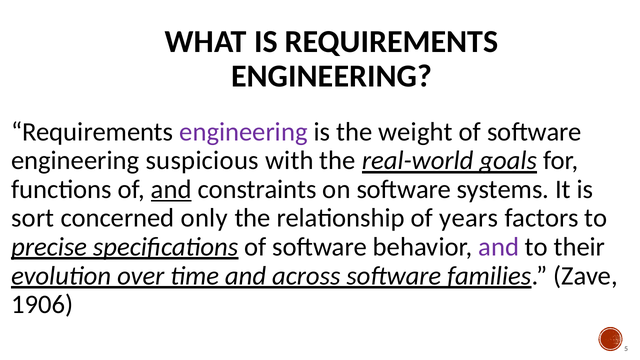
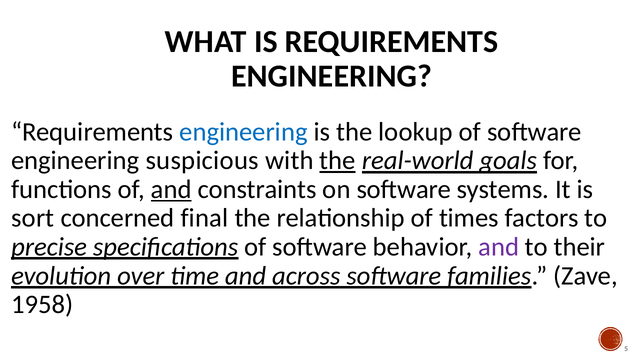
engineering colour: purple -> blue (243, 132)
weight: weight -> lookup (416, 132)
the underline: none -> present (338, 161)
only: only -> final (204, 218)
years: years -> times (469, 218)
1906: 1906 -> 1958 (42, 305)
